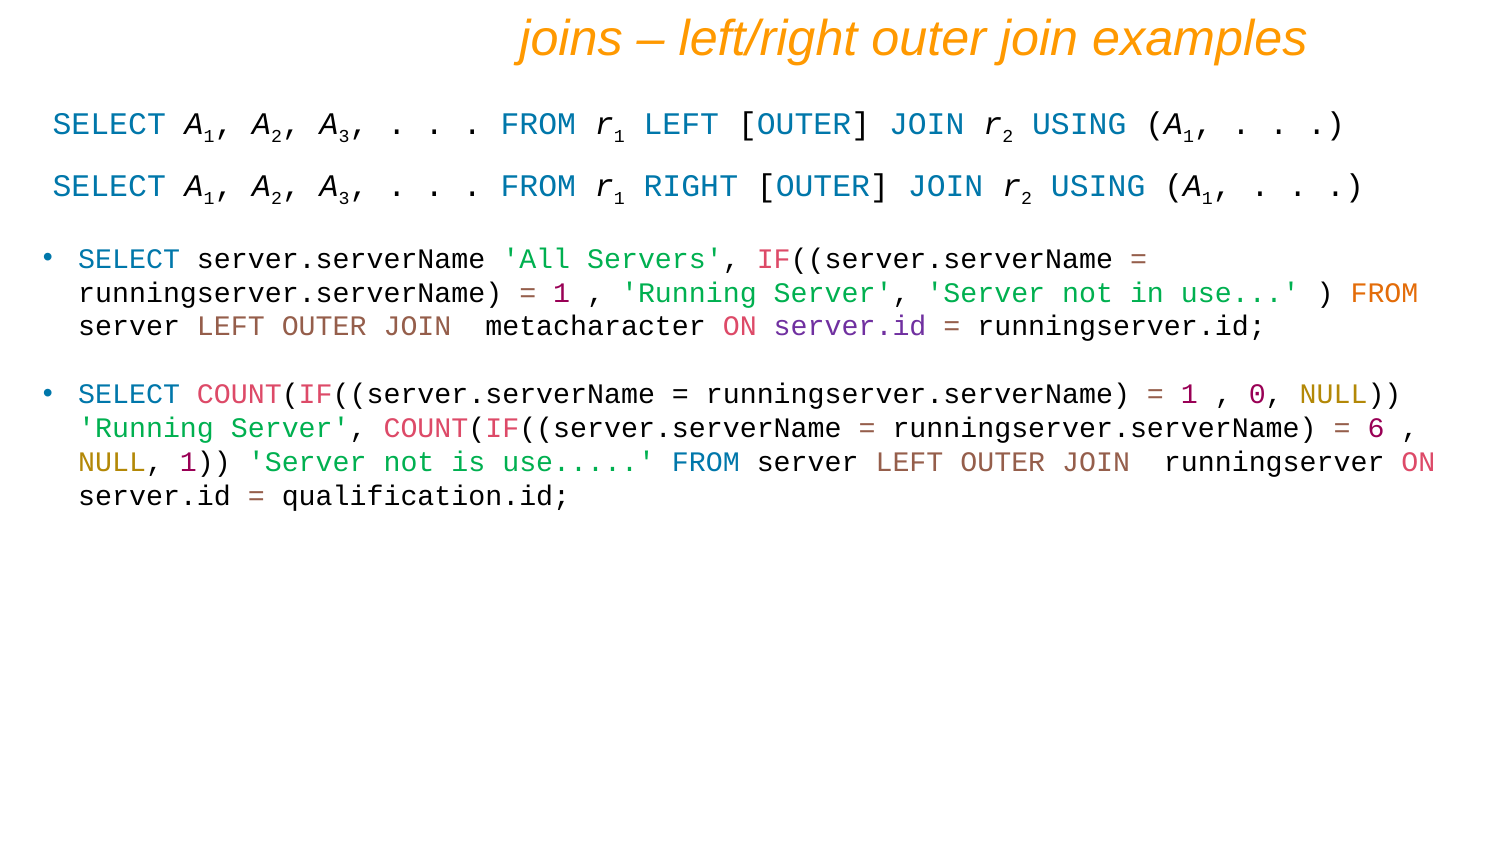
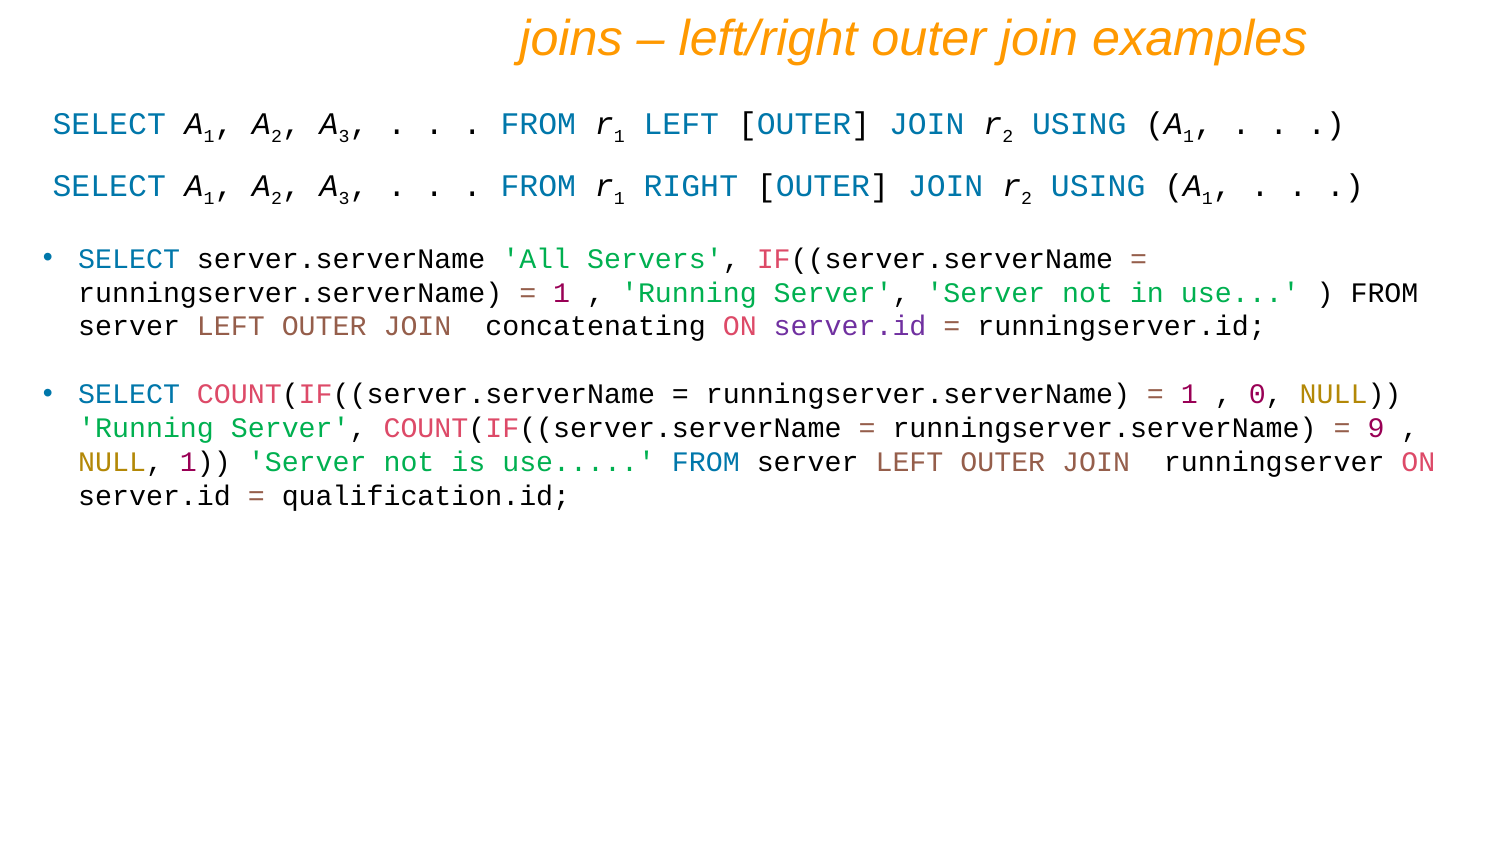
FROM colour: orange -> black (1384, 293)
metacharacter: metacharacter -> concatenating (596, 327)
6: 6 -> 9 (1376, 429)
